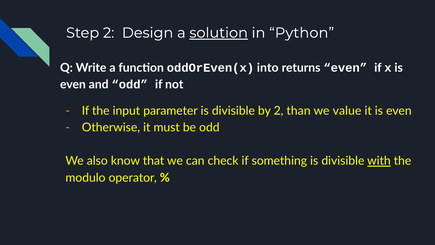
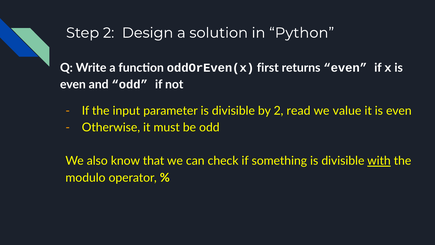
solution underline: present -> none (219, 33)
into: into -> first (268, 68)
than: than -> read (299, 111)
